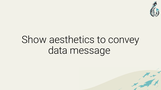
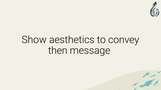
data: data -> then (58, 51)
